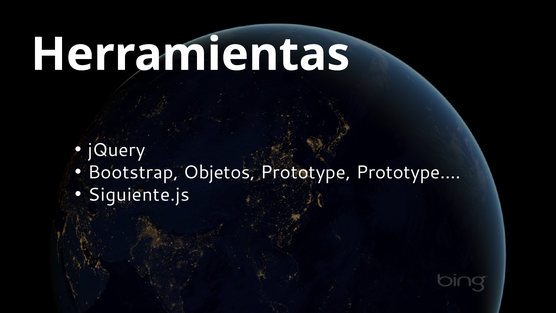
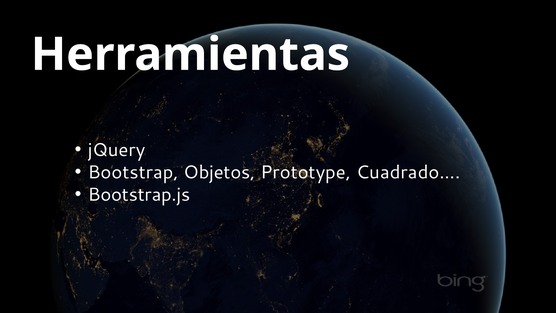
Prototype…: Prototype… -> Cuadrado… (408, 172)
Siguiente.js: Siguiente.js -> Bootstrap.js (139, 194)
